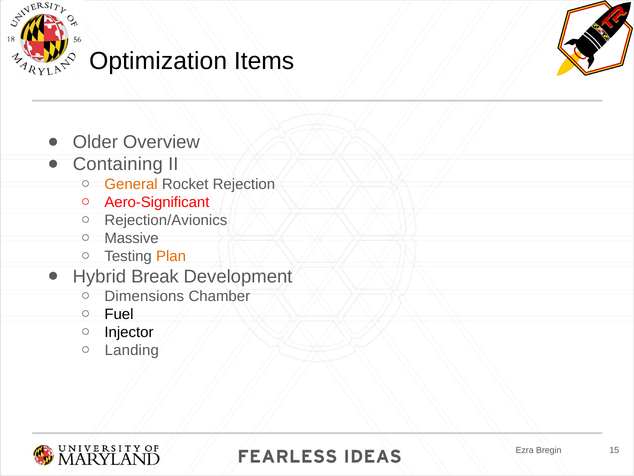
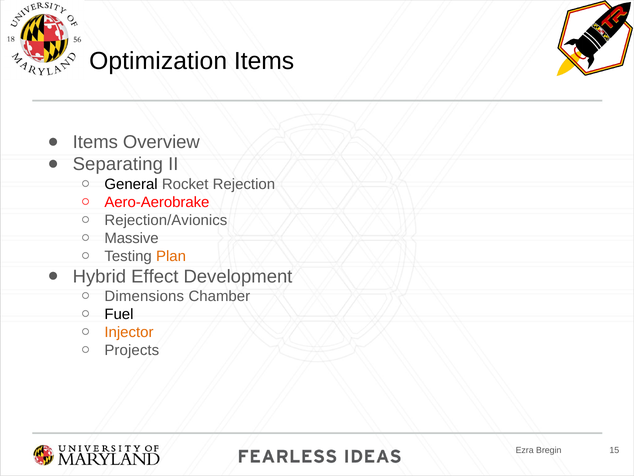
Older: Older -> Items (95, 142)
Containing: Containing -> Separating (118, 164)
General colour: orange -> black (131, 184)
Aero-Significant: Aero-Significant -> Aero-Aerobrake (157, 202)
Break: Break -> Effect (155, 276)
Injector colour: black -> orange (129, 332)
Landing: Landing -> Projects (132, 350)
